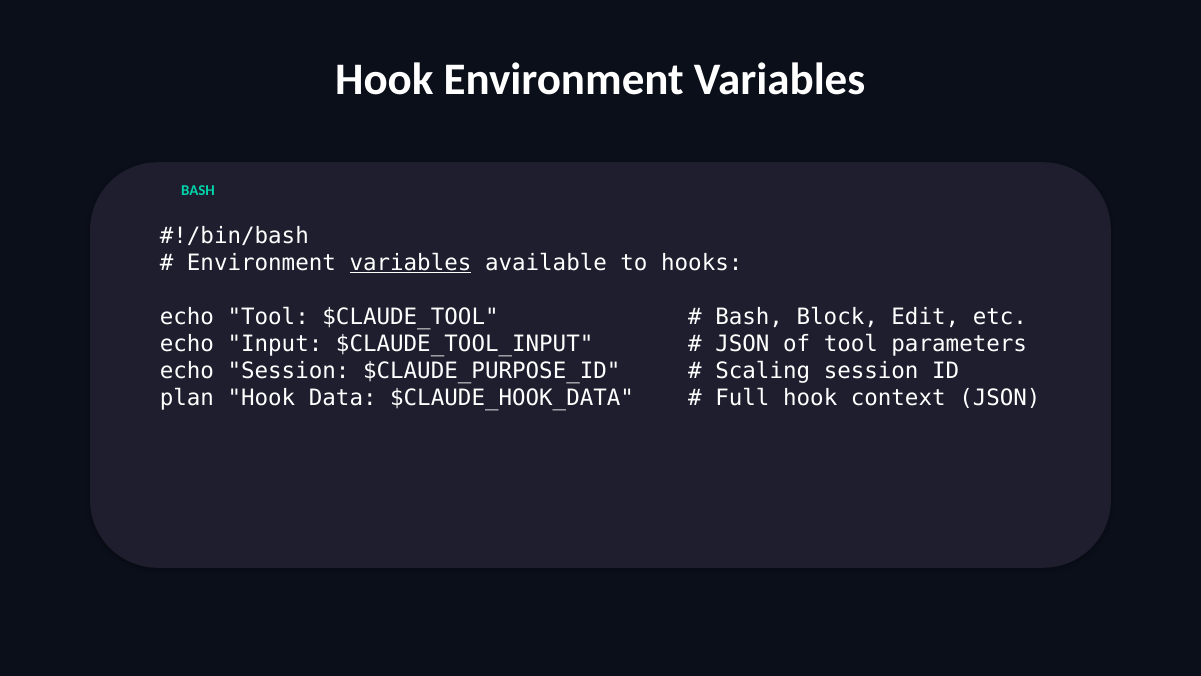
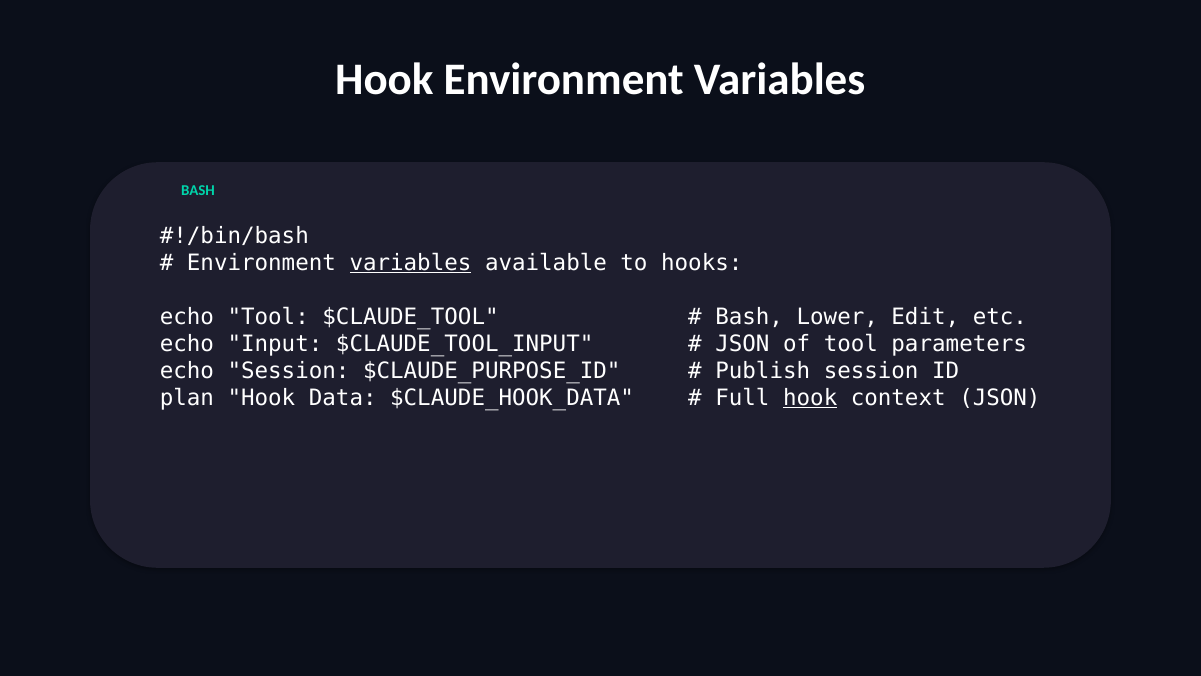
Block: Block -> Lower (837, 317)
Scaling: Scaling -> Publish (763, 371)
hook underline: none -> present (810, 398)
